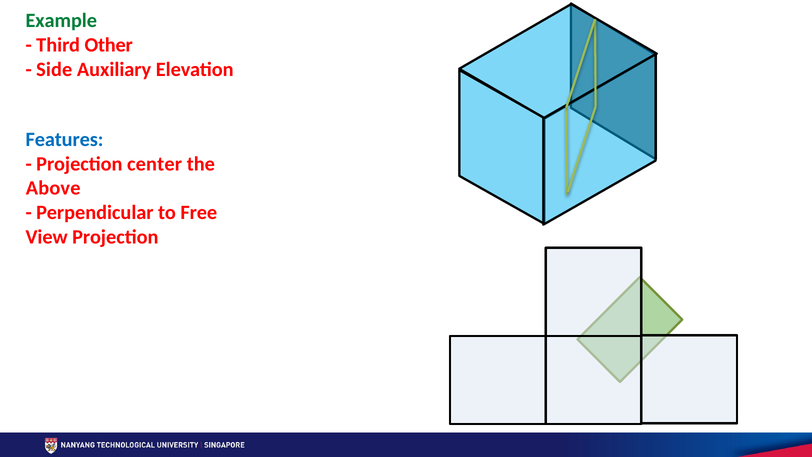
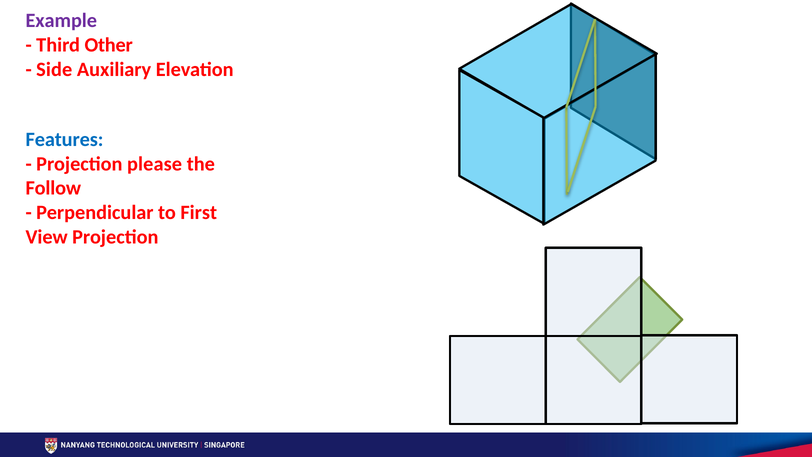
Example colour: green -> purple (61, 21)
center: center -> please (155, 164)
Above: Above -> Follow (53, 188)
Free: Free -> First (199, 212)
